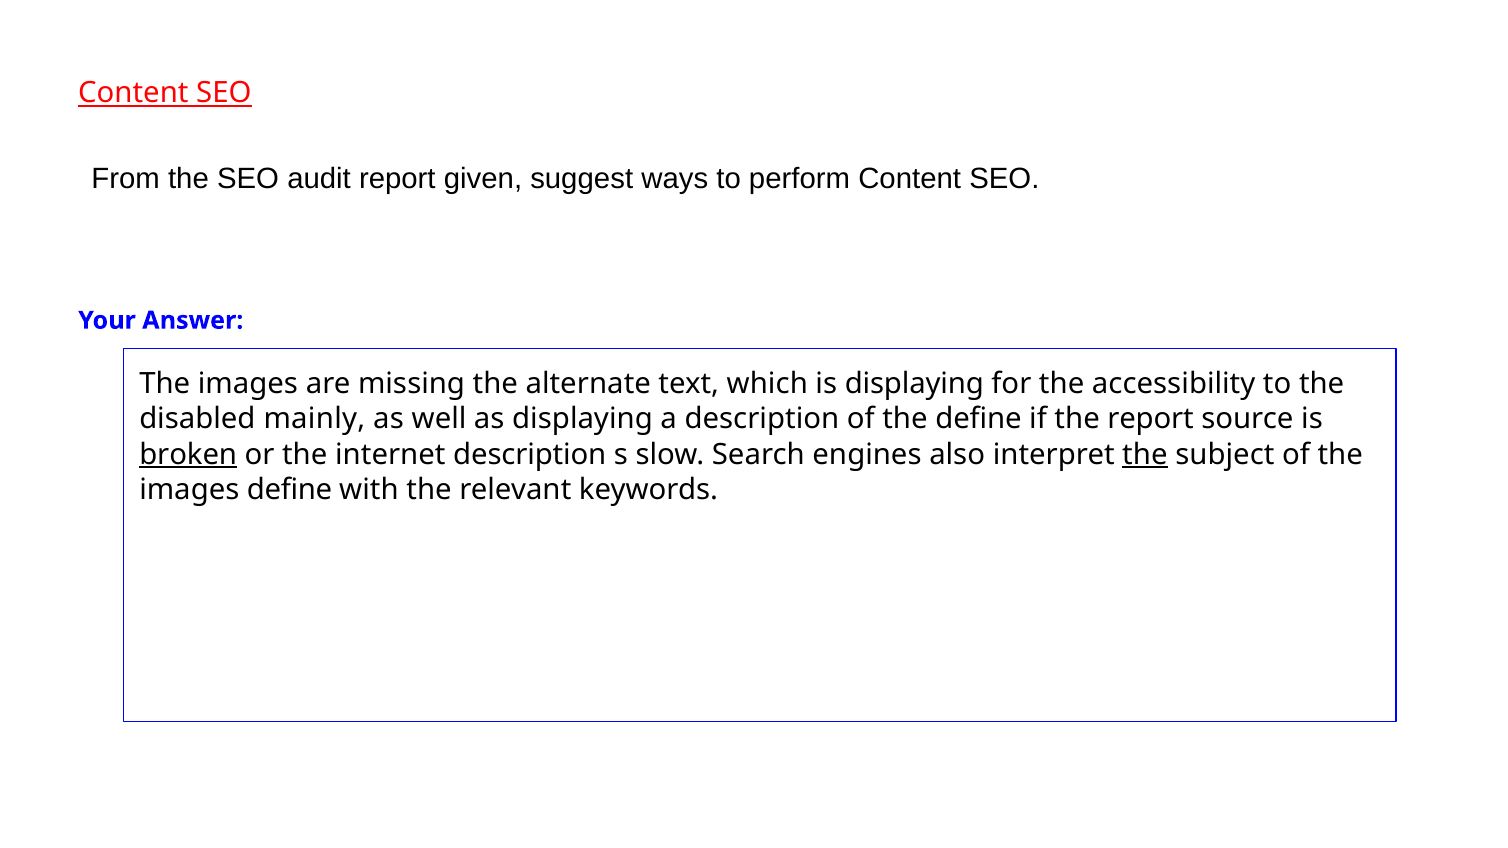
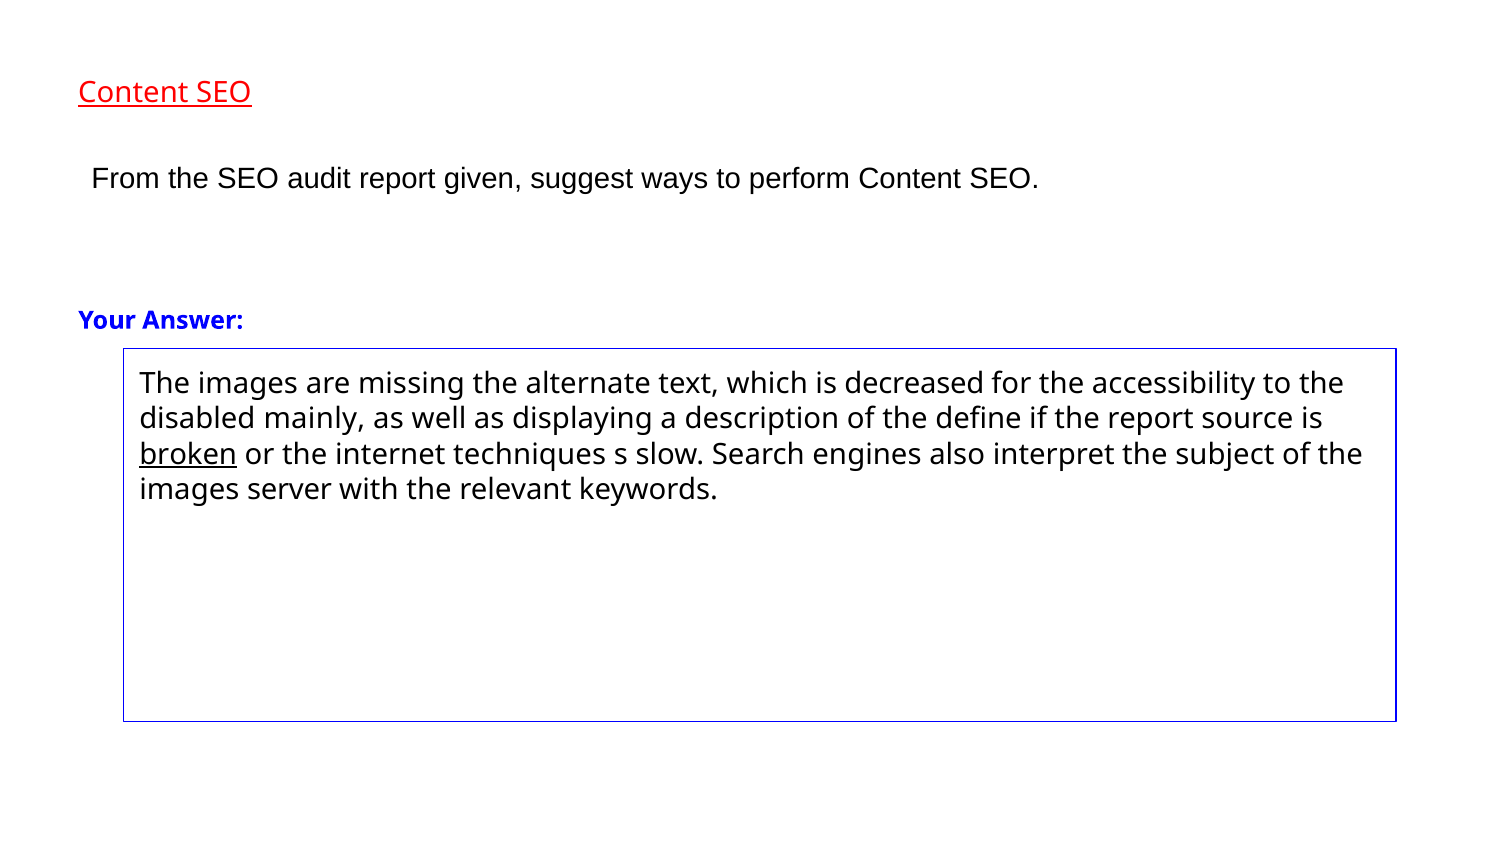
is displaying: displaying -> decreased (914, 384)
internet description: description -> techniques (530, 454)
the underline: present -> none (1145, 454)
images define: define -> server (289, 490)
